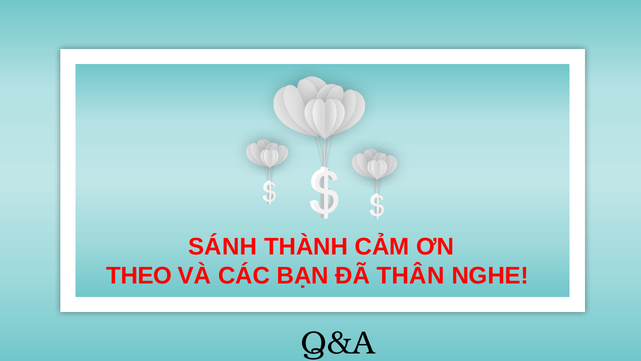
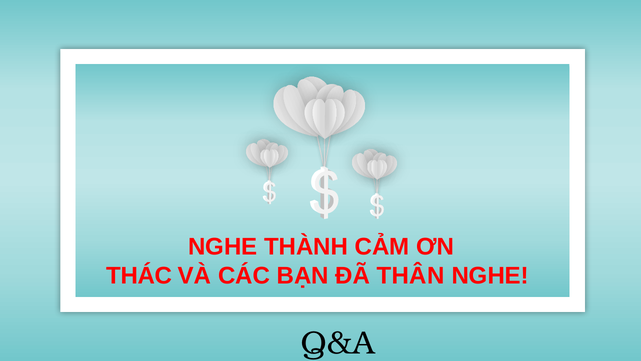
SÁNH: SÁNH -> NGHE (223, 246)
THEO: THEO -> THÁC (139, 275)
